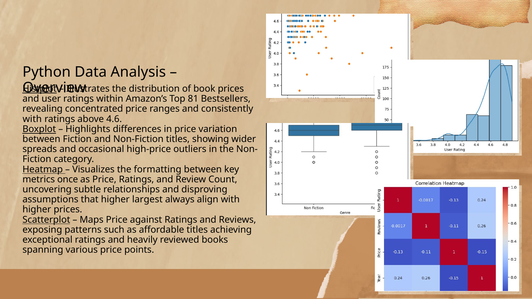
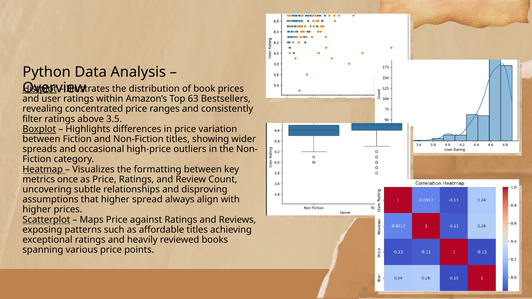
81: 81 -> 63 (193, 99)
with: with -> filter (32, 119)
4.6: 4.6 -> 3.5 (114, 119)
largest: largest -> spread (147, 200)
